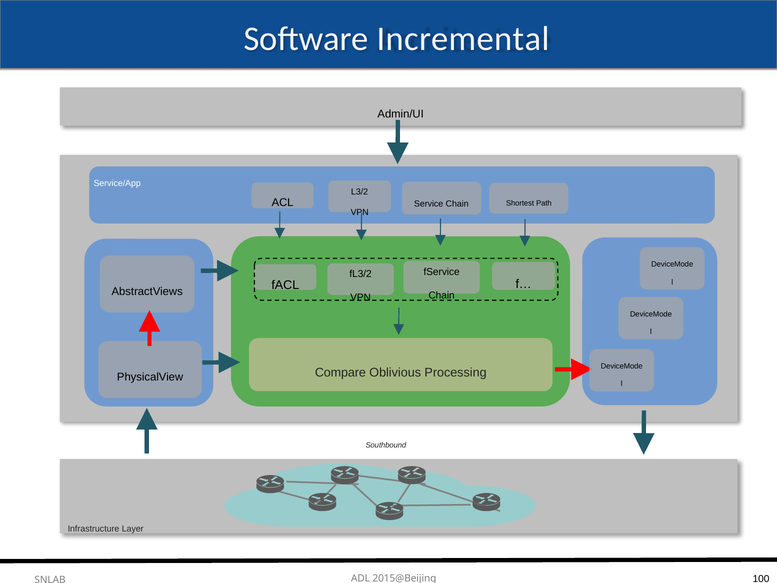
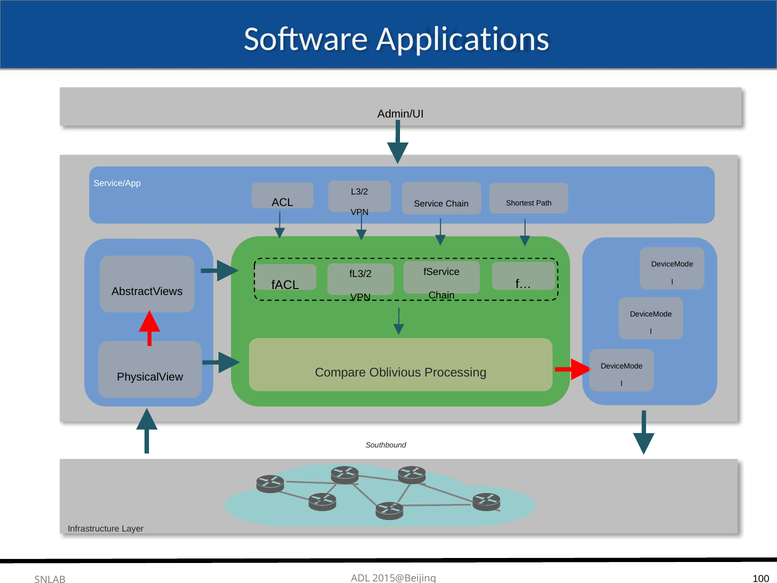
Incremental: Incremental -> Applications (463, 39)
